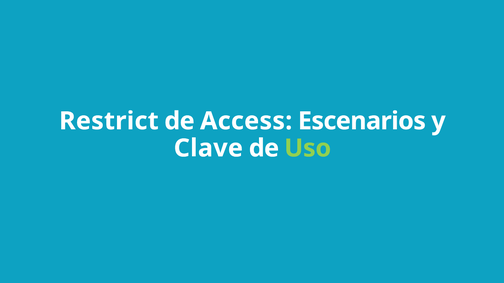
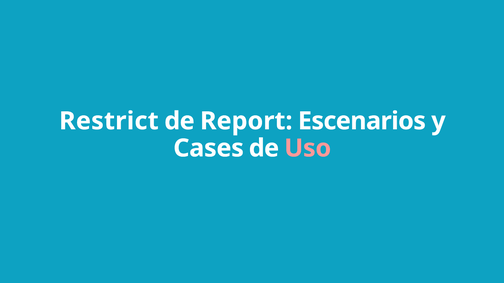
Access: Access -> Report (246, 121)
Clave: Clave -> Cases (209, 148)
Uso colour: light green -> pink (308, 148)
